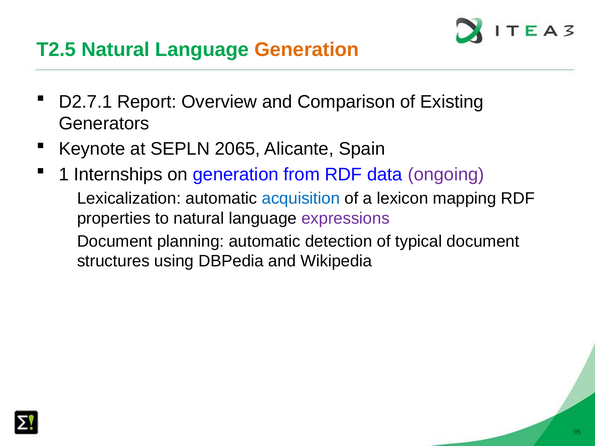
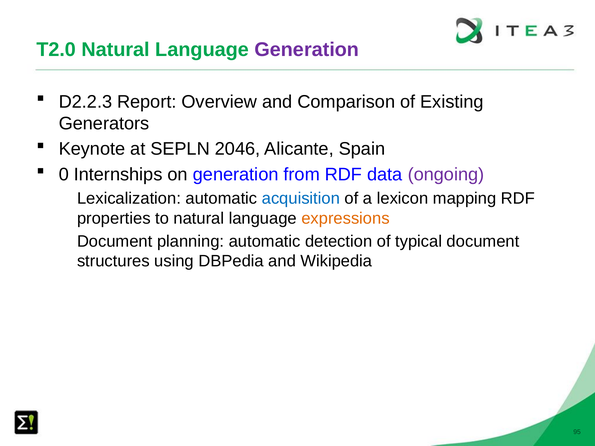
T2.5: T2.5 -> T2.0 (56, 50)
Generation colour: orange -> purple (307, 50)
D2.7.1: D2.7.1 -> D2.2.3 (85, 102)
2065: 2065 -> 2046 (238, 149)
1: 1 -> 0 (64, 175)
expressions colour: purple -> orange (346, 218)
